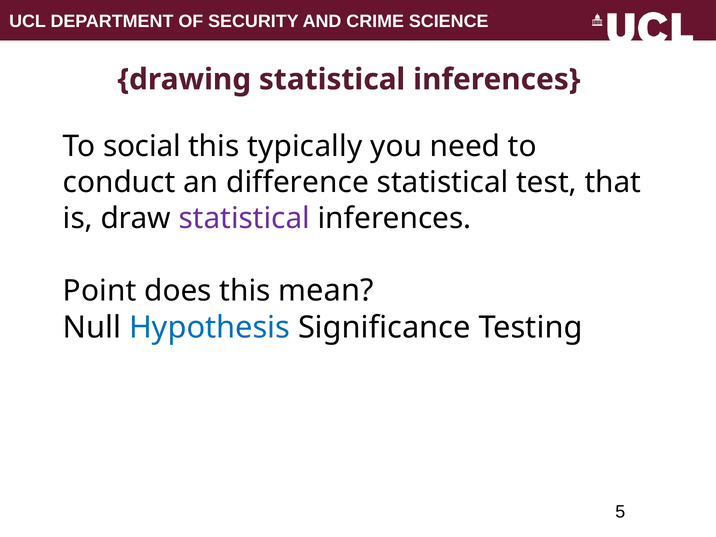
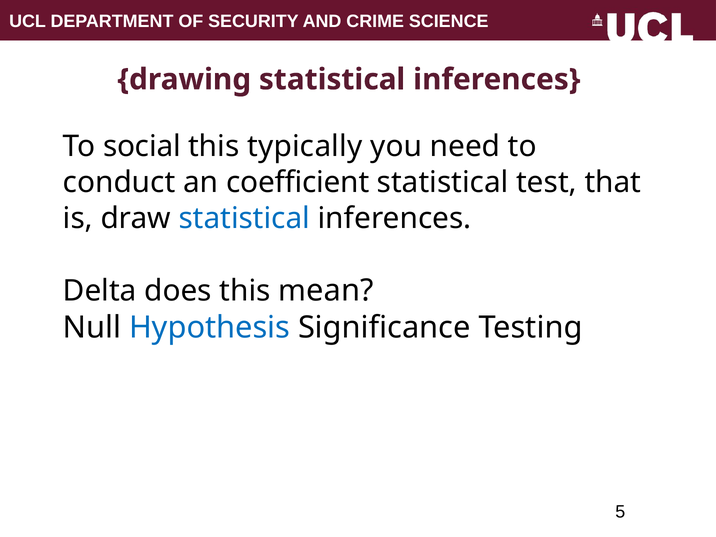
difference: difference -> coefficient (298, 182)
statistical colour: purple -> blue (244, 218)
Point: Point -> Delta (100, 291)
